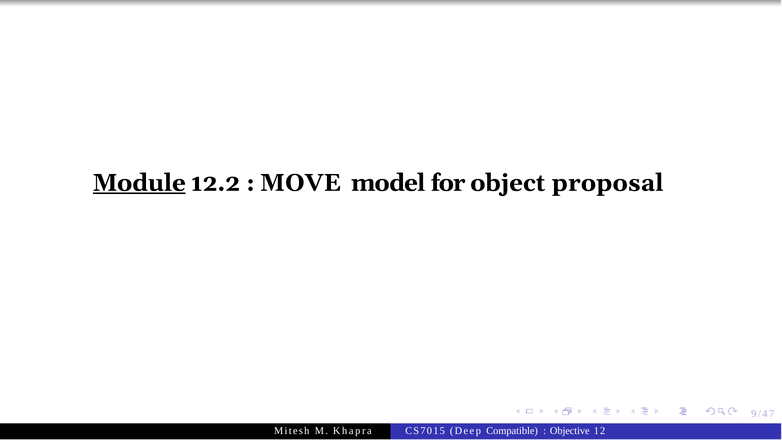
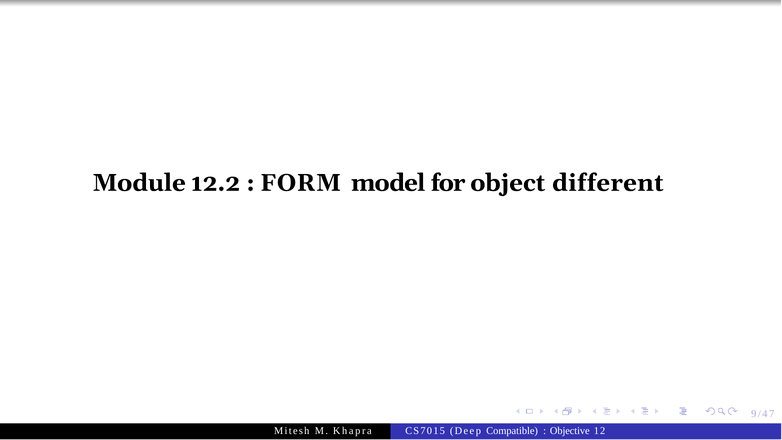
Module underline: present -> none (139, 183)
MOVE: MOVE -> FORM (300, 183)
proposal: proposal -> different (608, 183)
